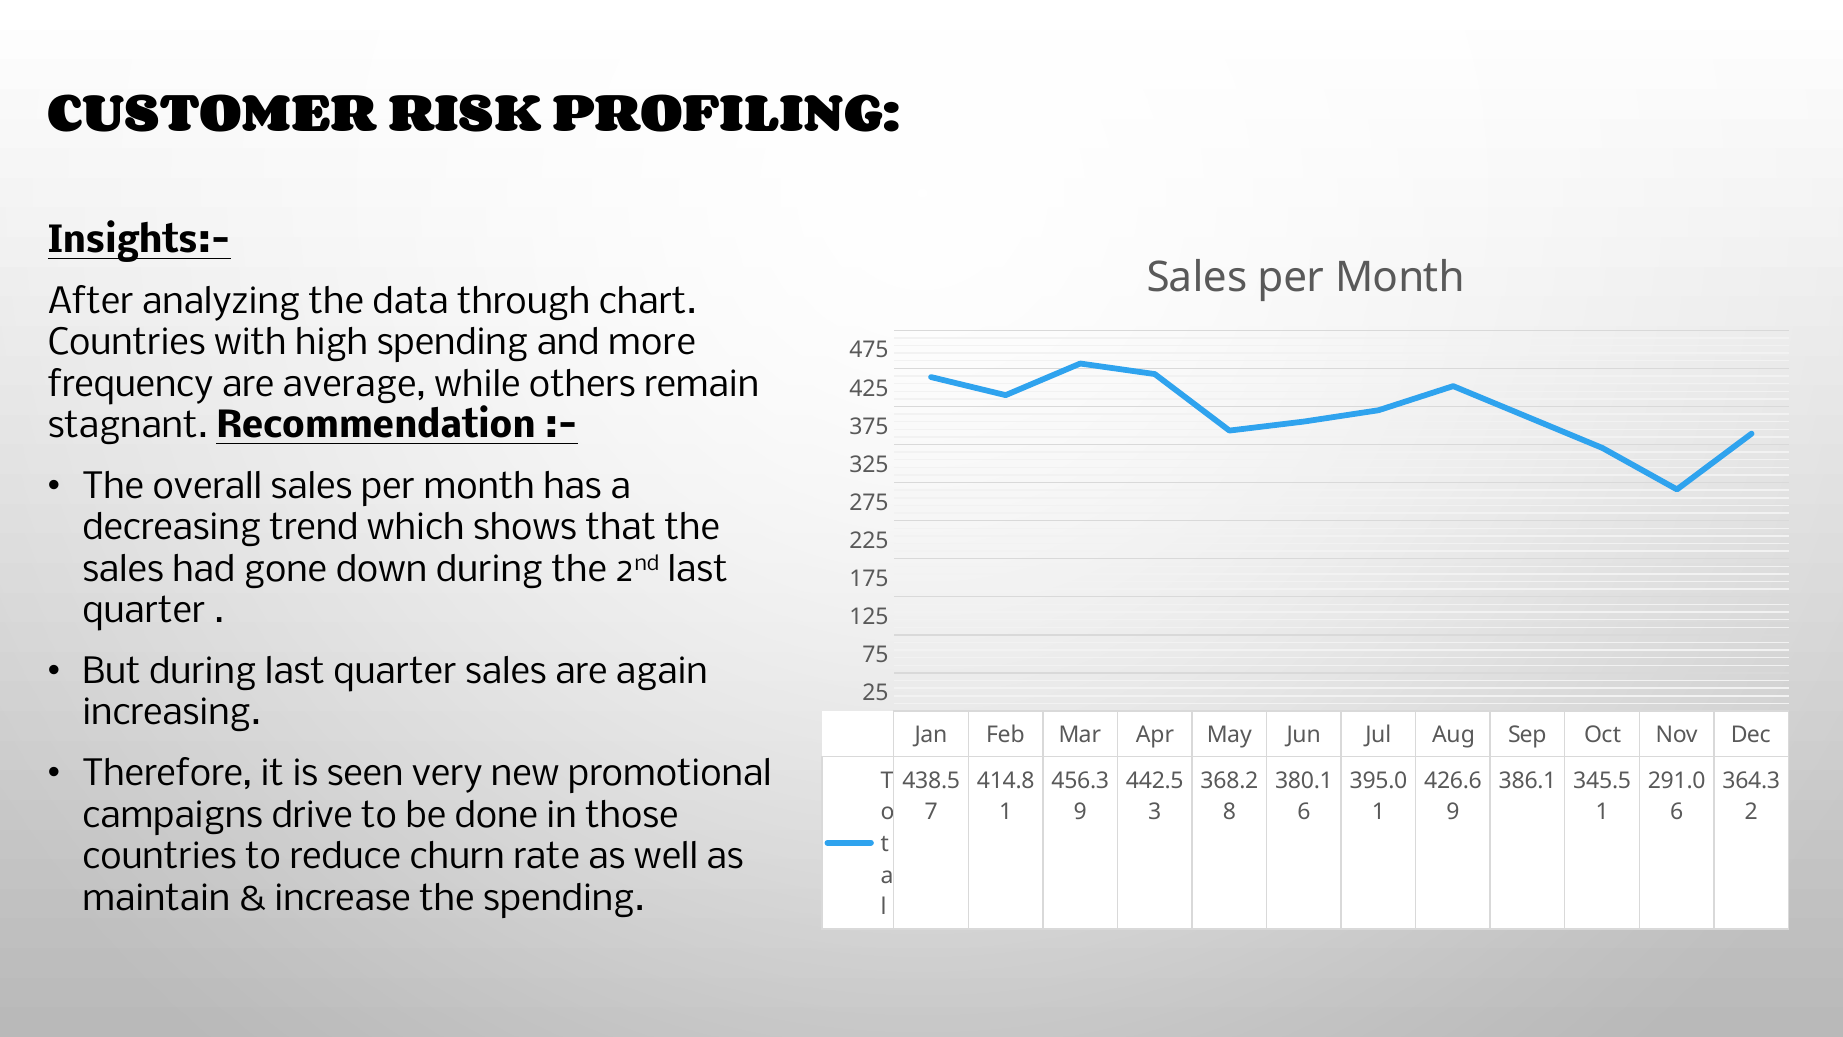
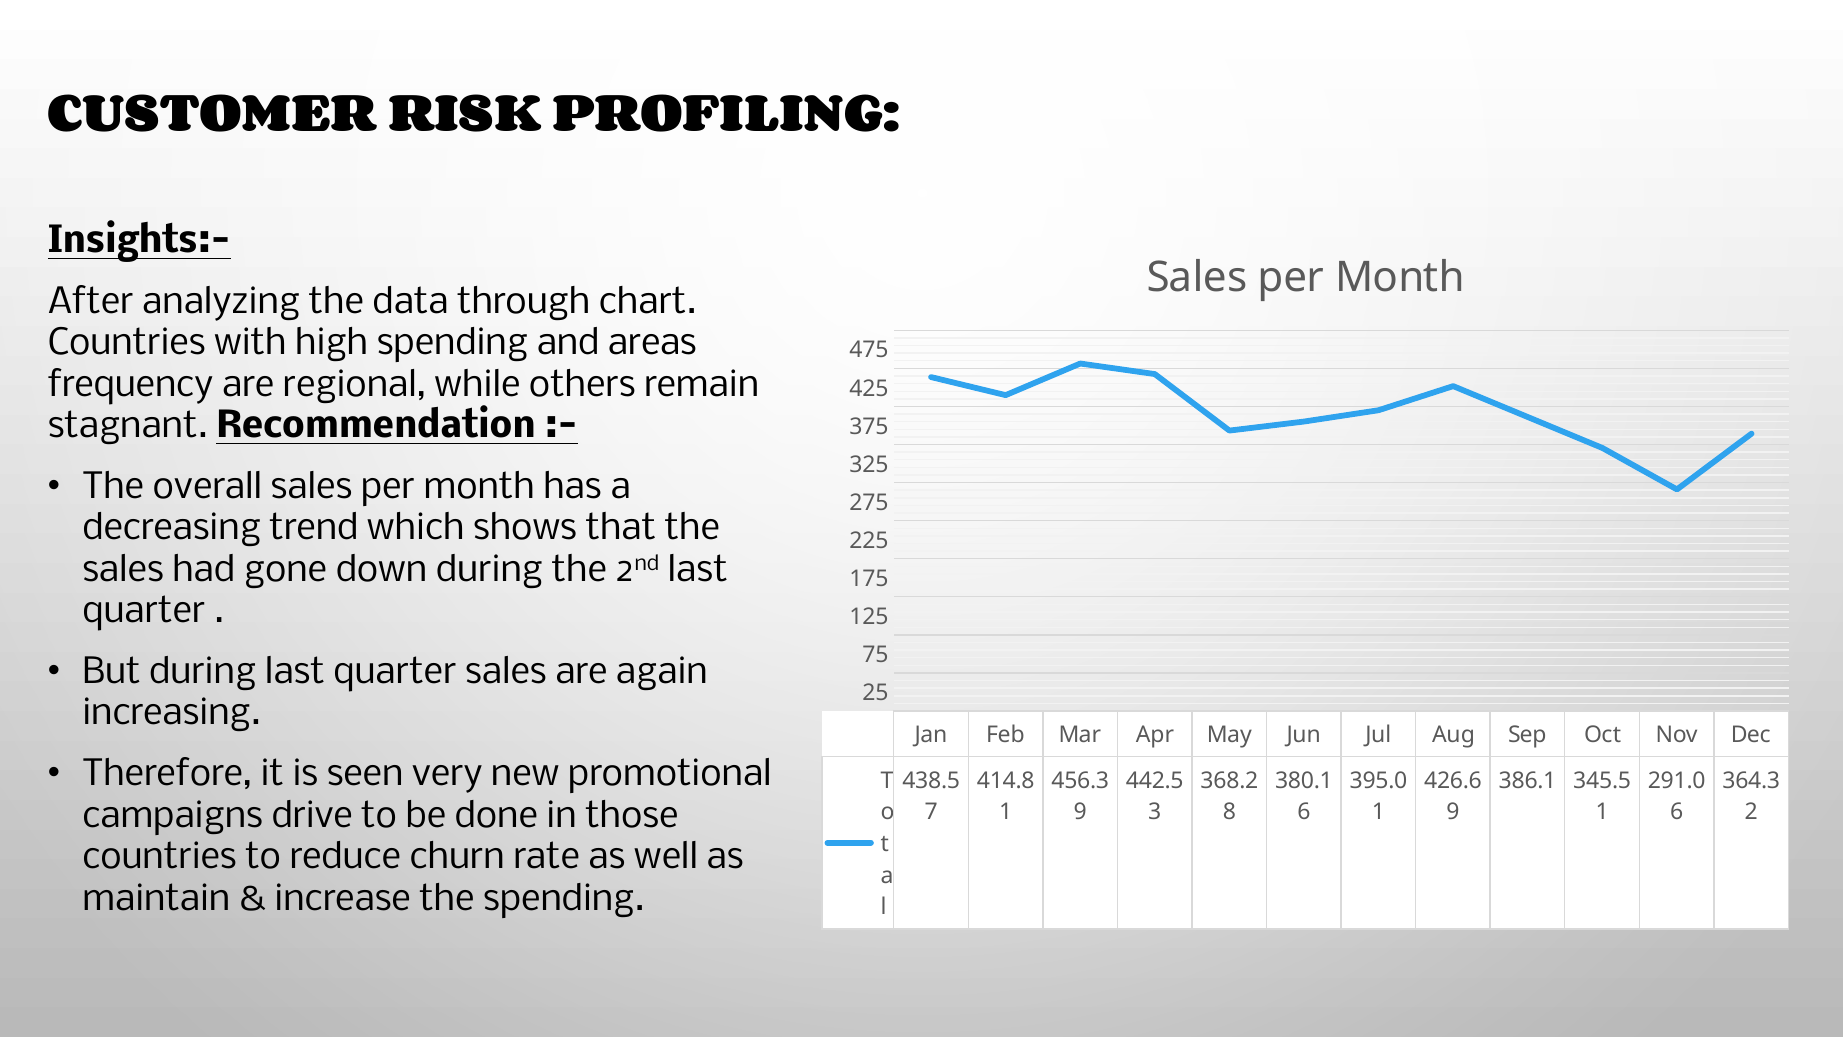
more: more -> areas (652, 343)
average: average -> regional (354, 385)
